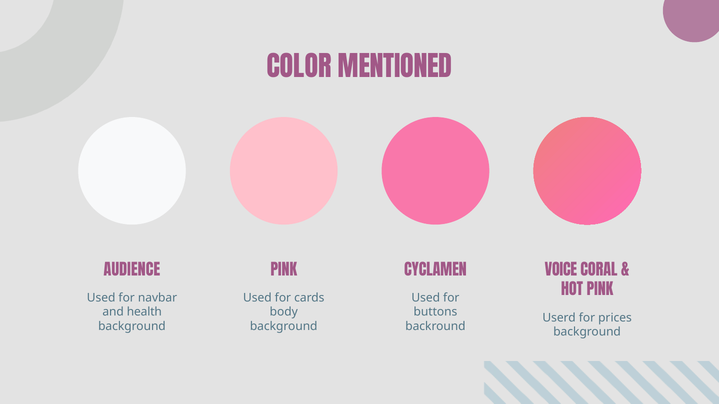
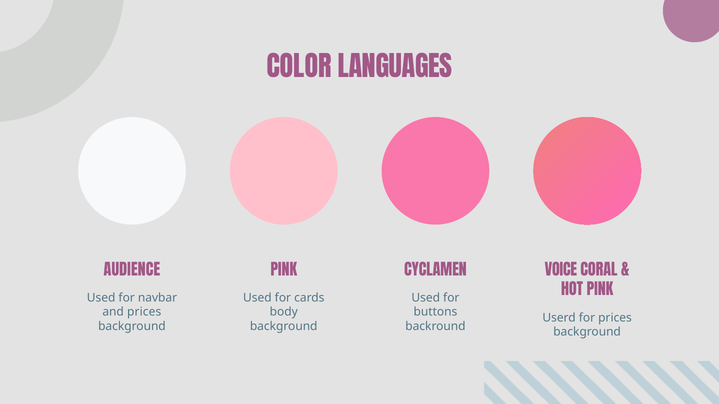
MENTIONED: MENTIONED -> LANGUAGES (395, 68)
and health: health -> prices (144, 312)
